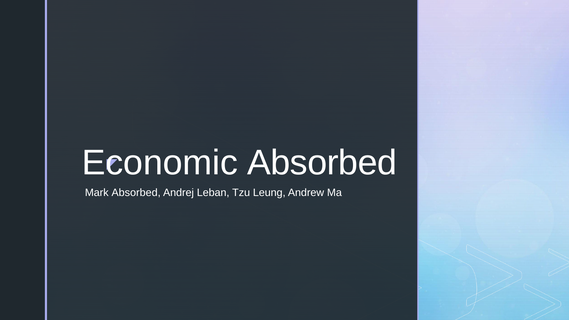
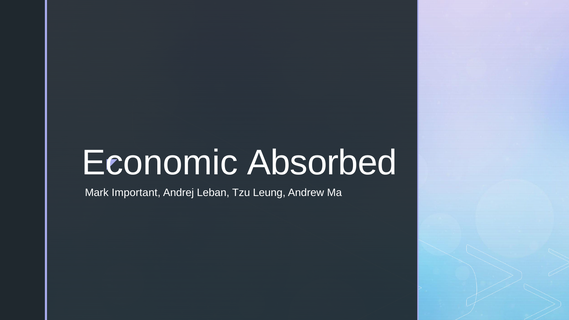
Mark Absorbed: Absorbed -> Important (136, 193)
